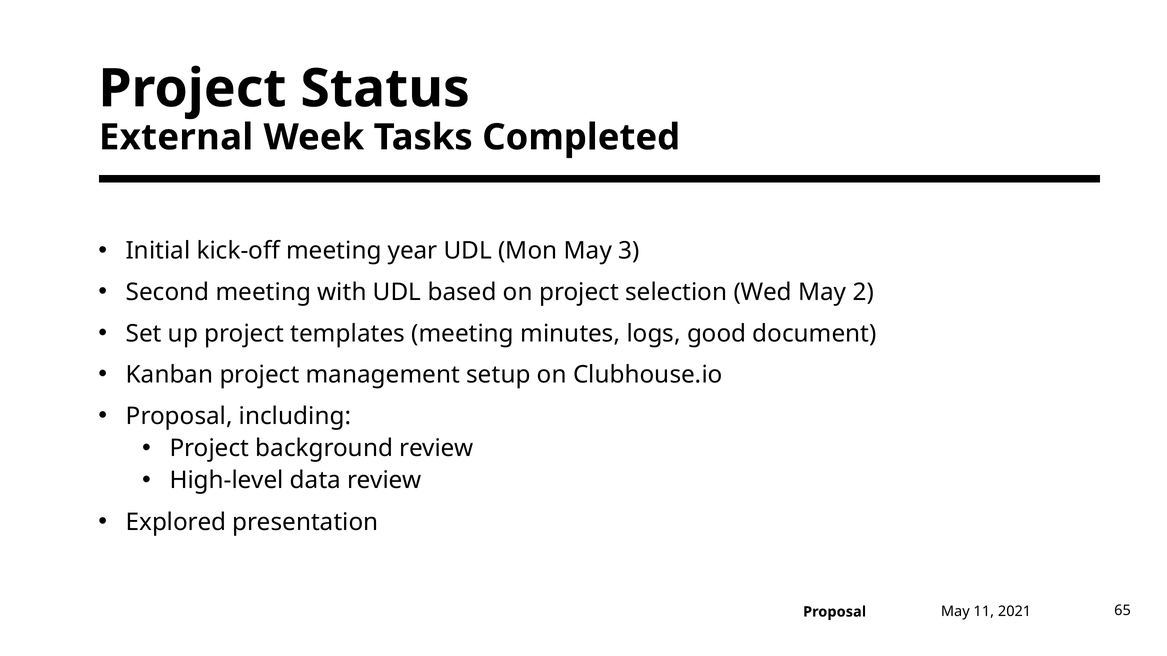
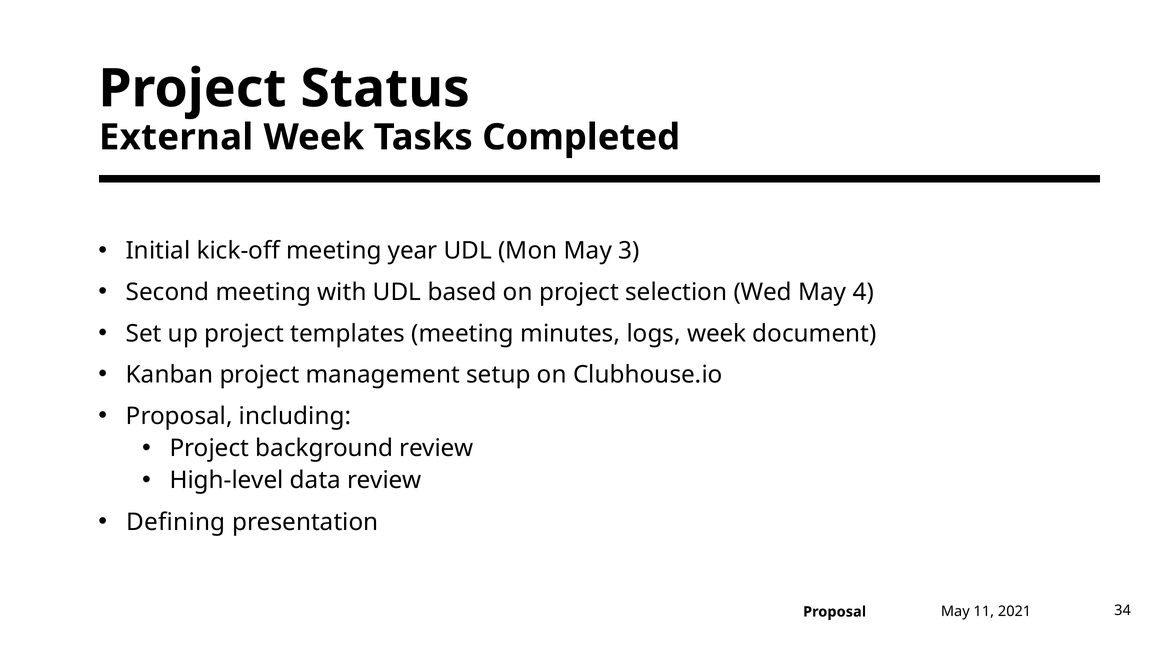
2: 2 -> 4 (863, 292)
logs good: good -> week (717, 334)
Explored: Explored -> Defining (176, 522)
65: 65 -> 34 (1123, 611)
